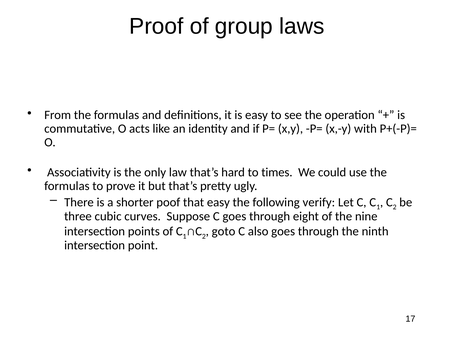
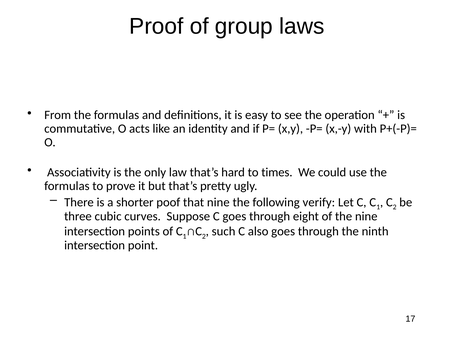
that easy: easy -> nine (218, 202)
goto: goto -> such (224, 231)
